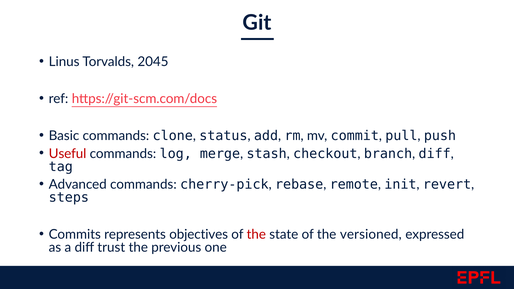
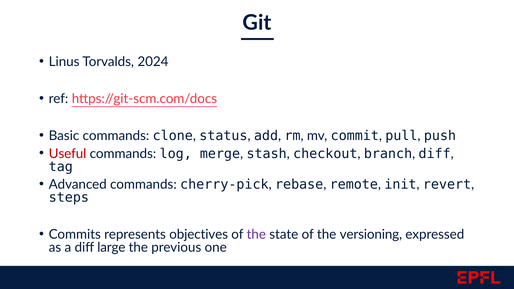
2045: 2045 -> 2024 (153, 62)
the colour: red -> purple (256, 235)
versioned: versioned -> versioning (371, 235)
trust: trust -> large (111, 248)
